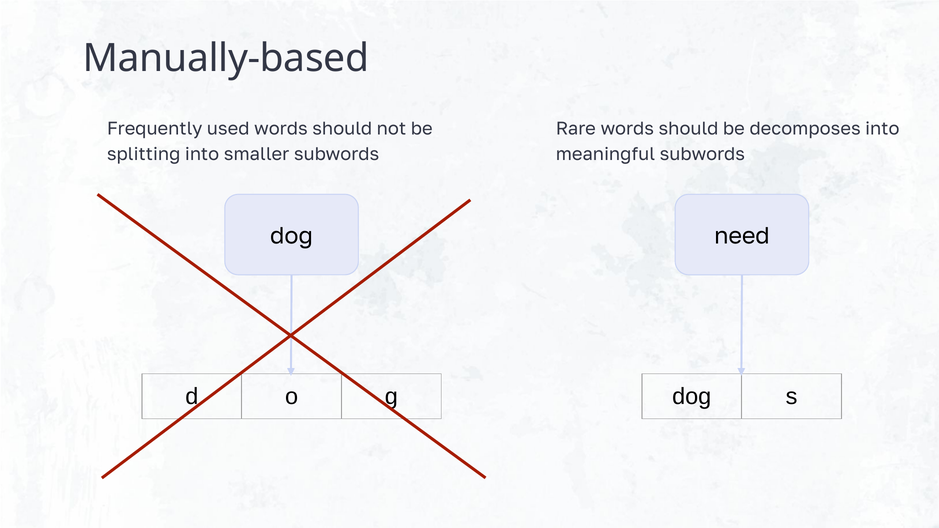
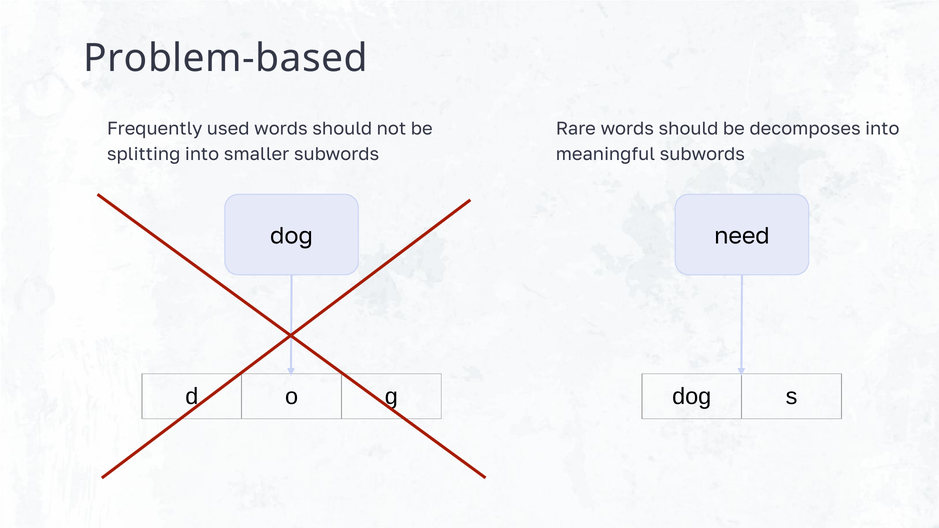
Manually-based: Manually-based -> Problem-based (226, 58)
